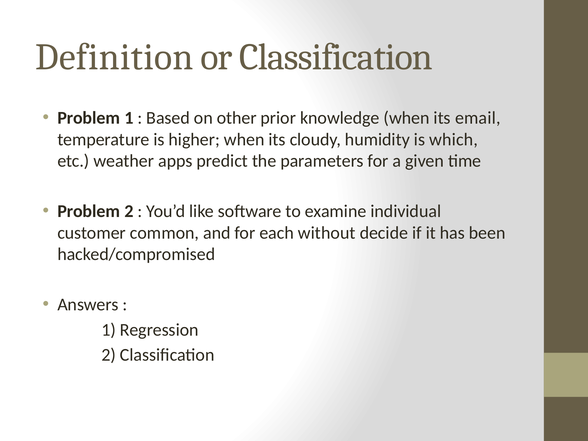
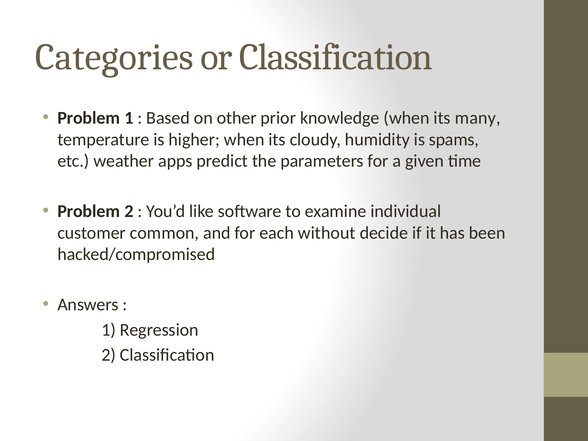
Definition: Definition -> Categories (114, 57)
email: email -> many (478, 118)
which: which -> spams (454, 139)
